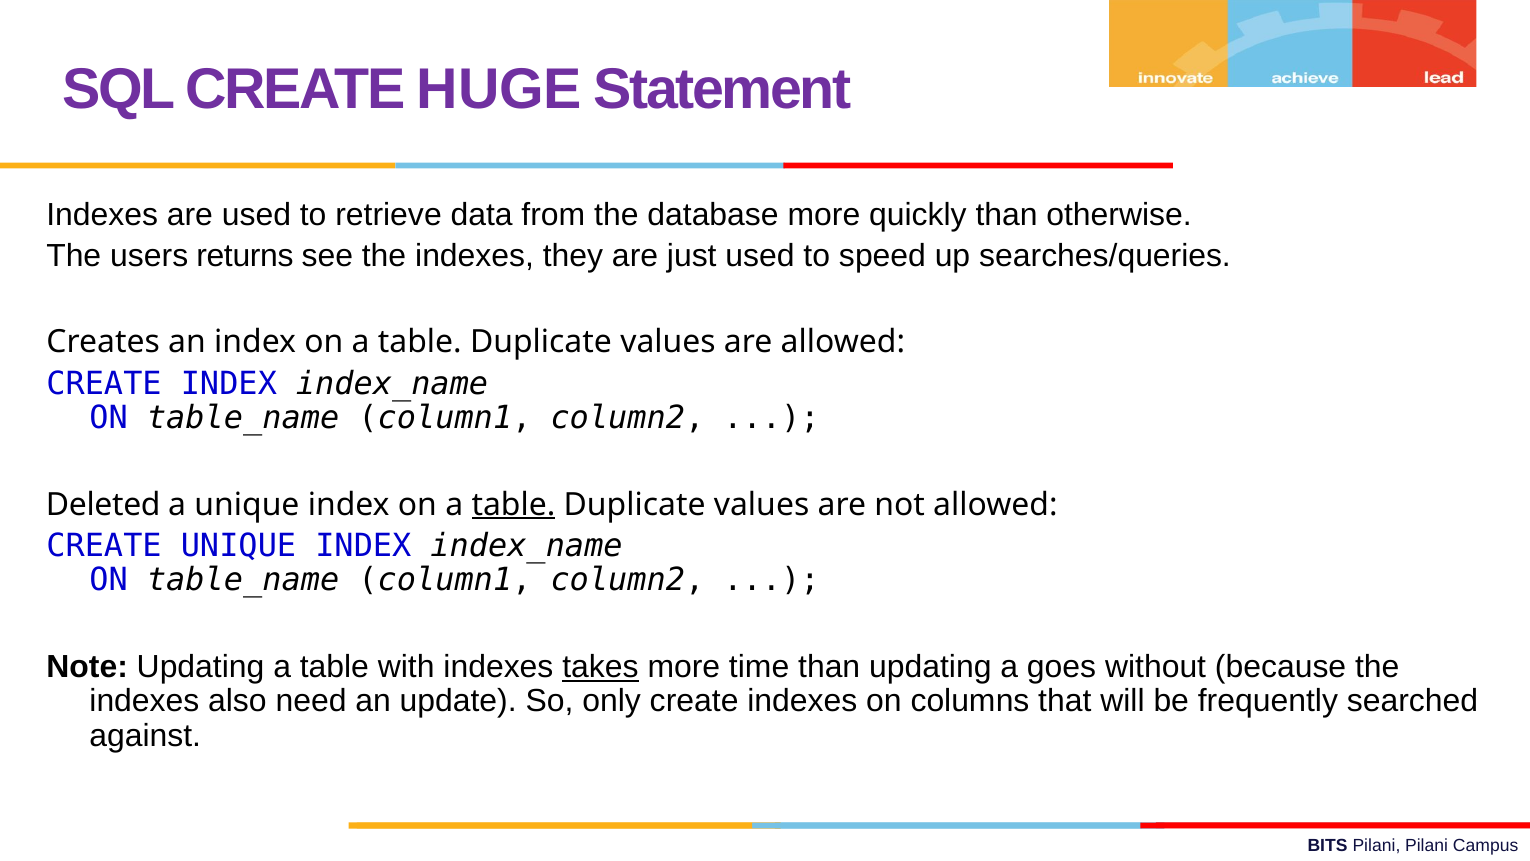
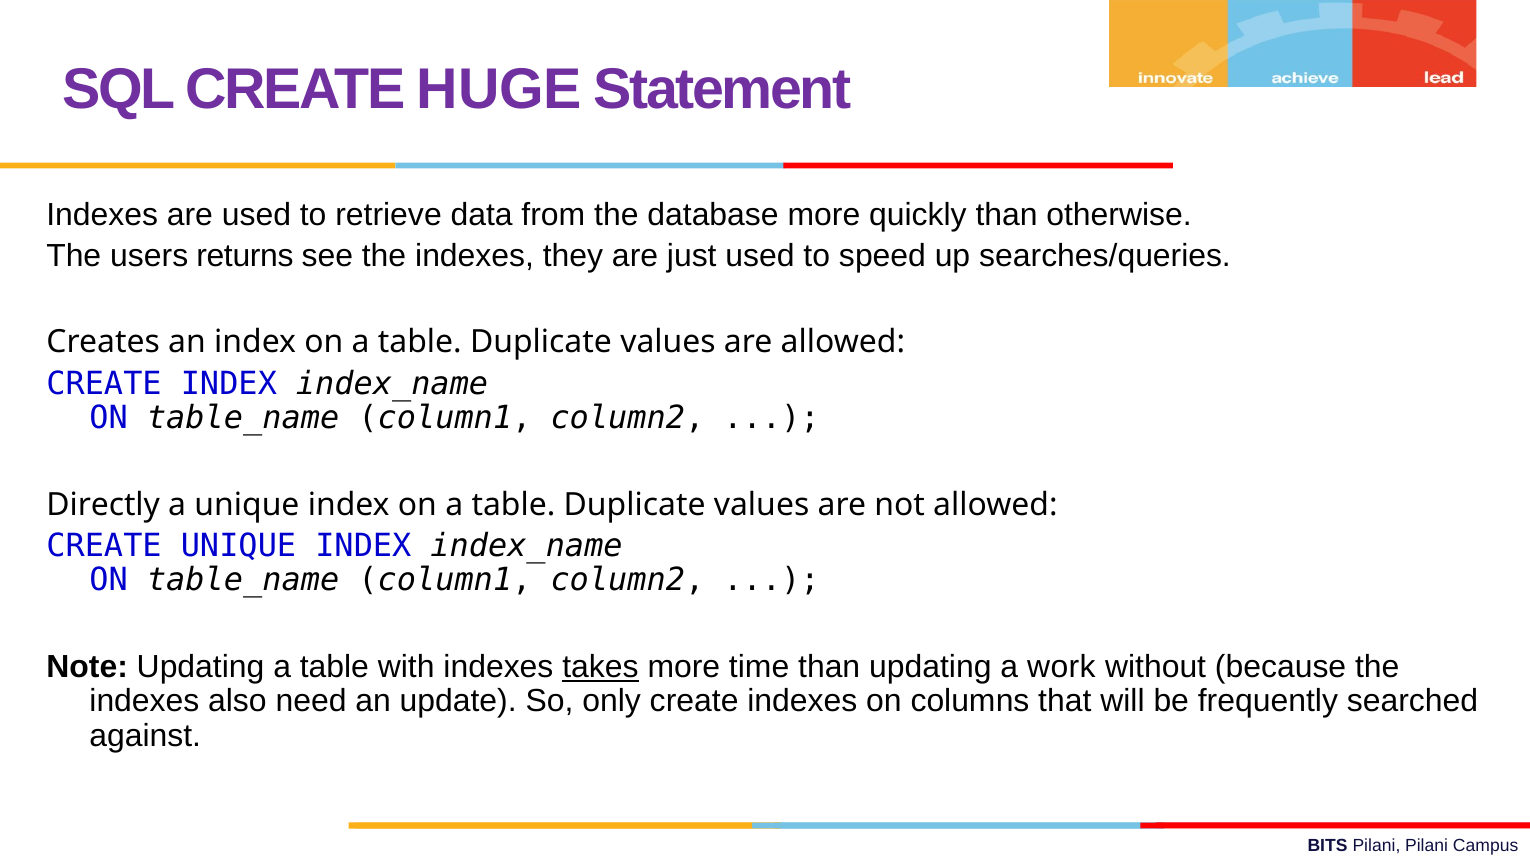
Deleted: Deleted -> Directly (103, 504)
table underline: present -> none (513, 504)
goes: goes -> work (1061, 667)
